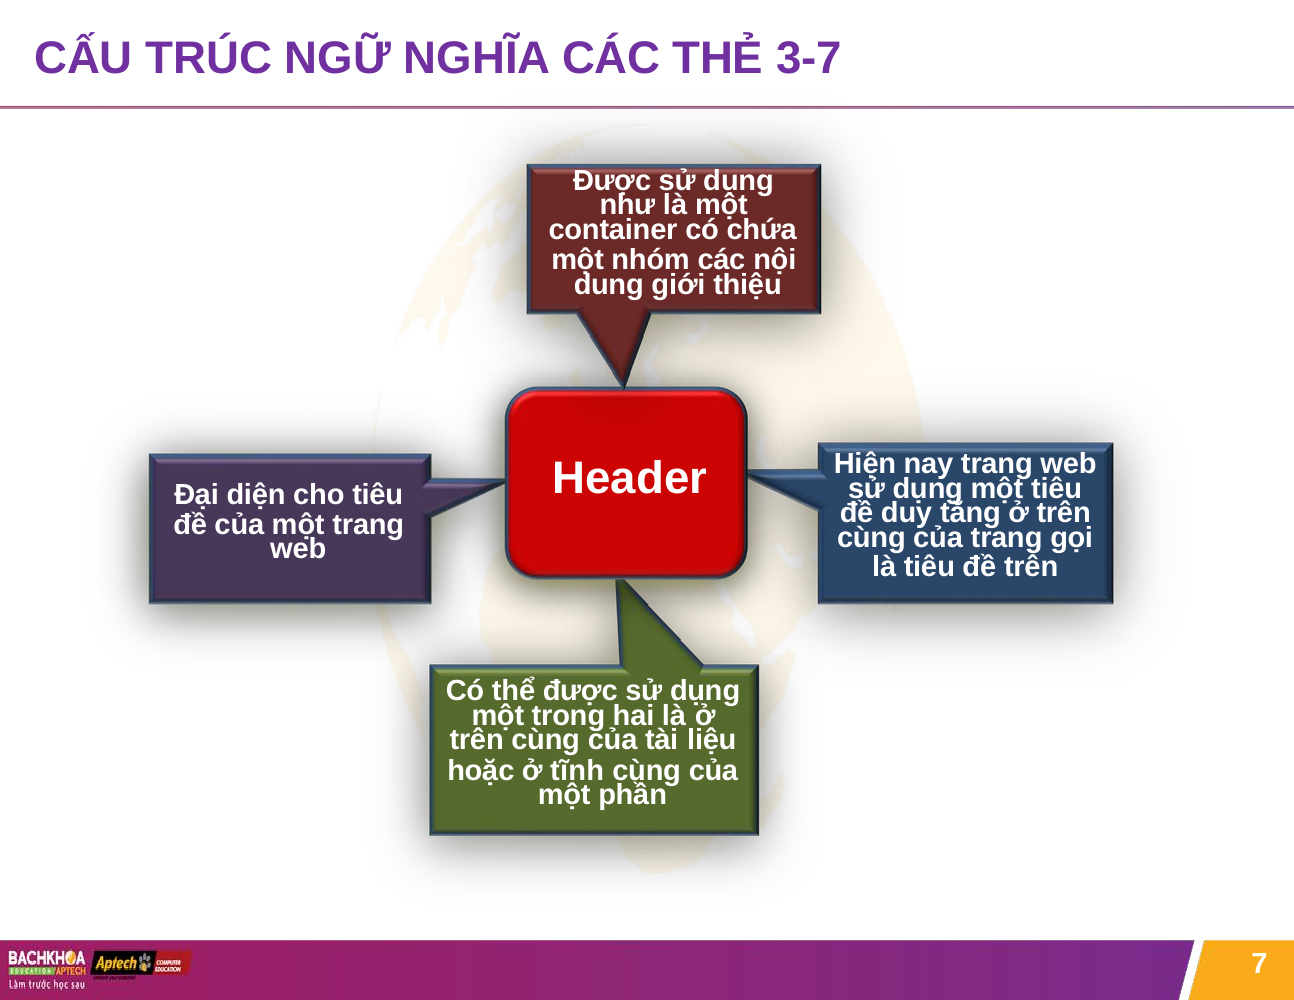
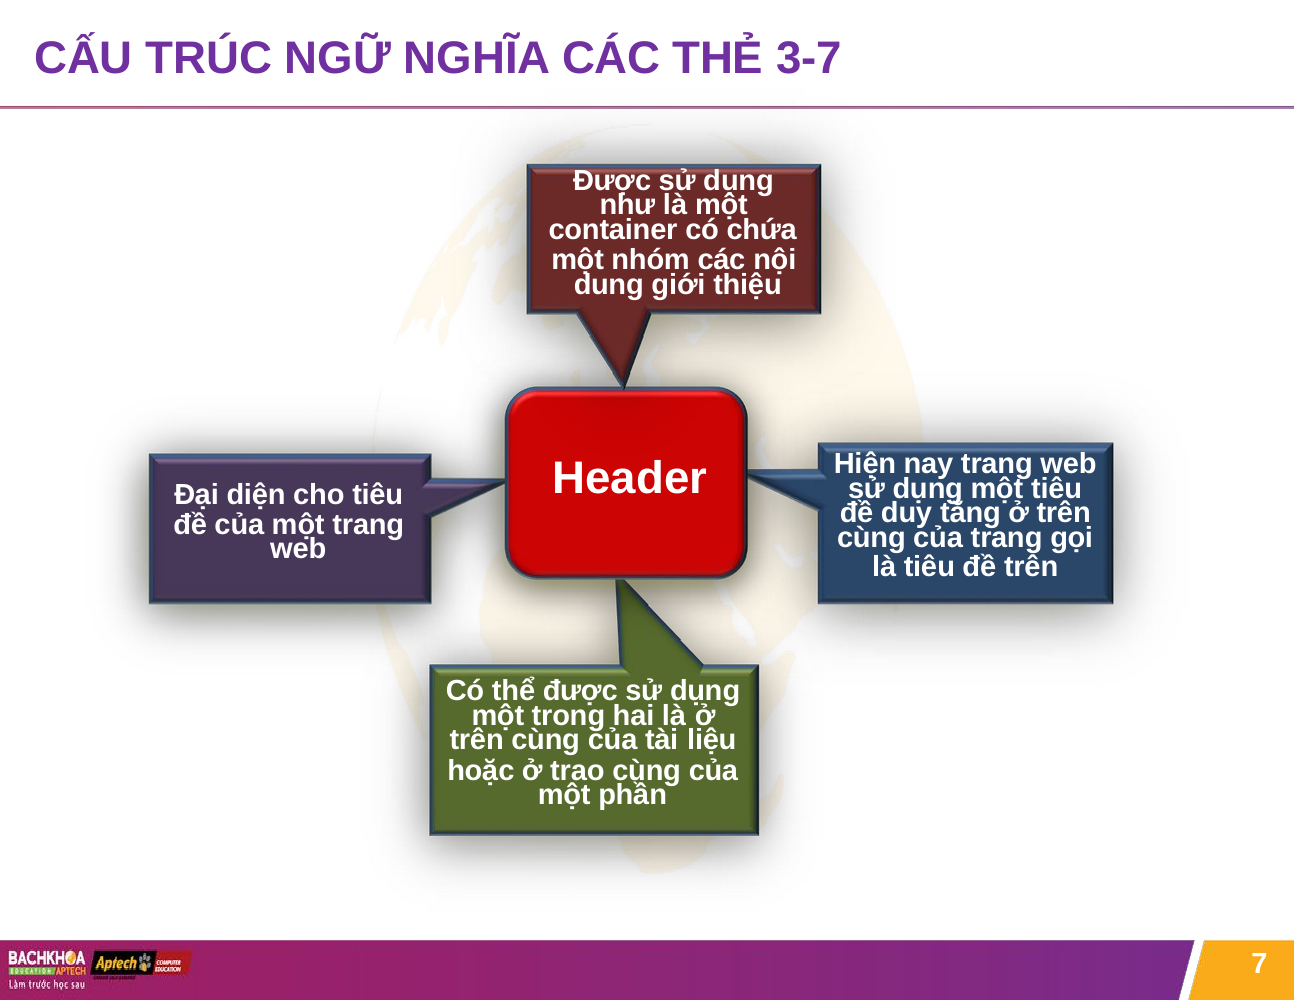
tĩnh: tĩnh -> trao (577, 771)
